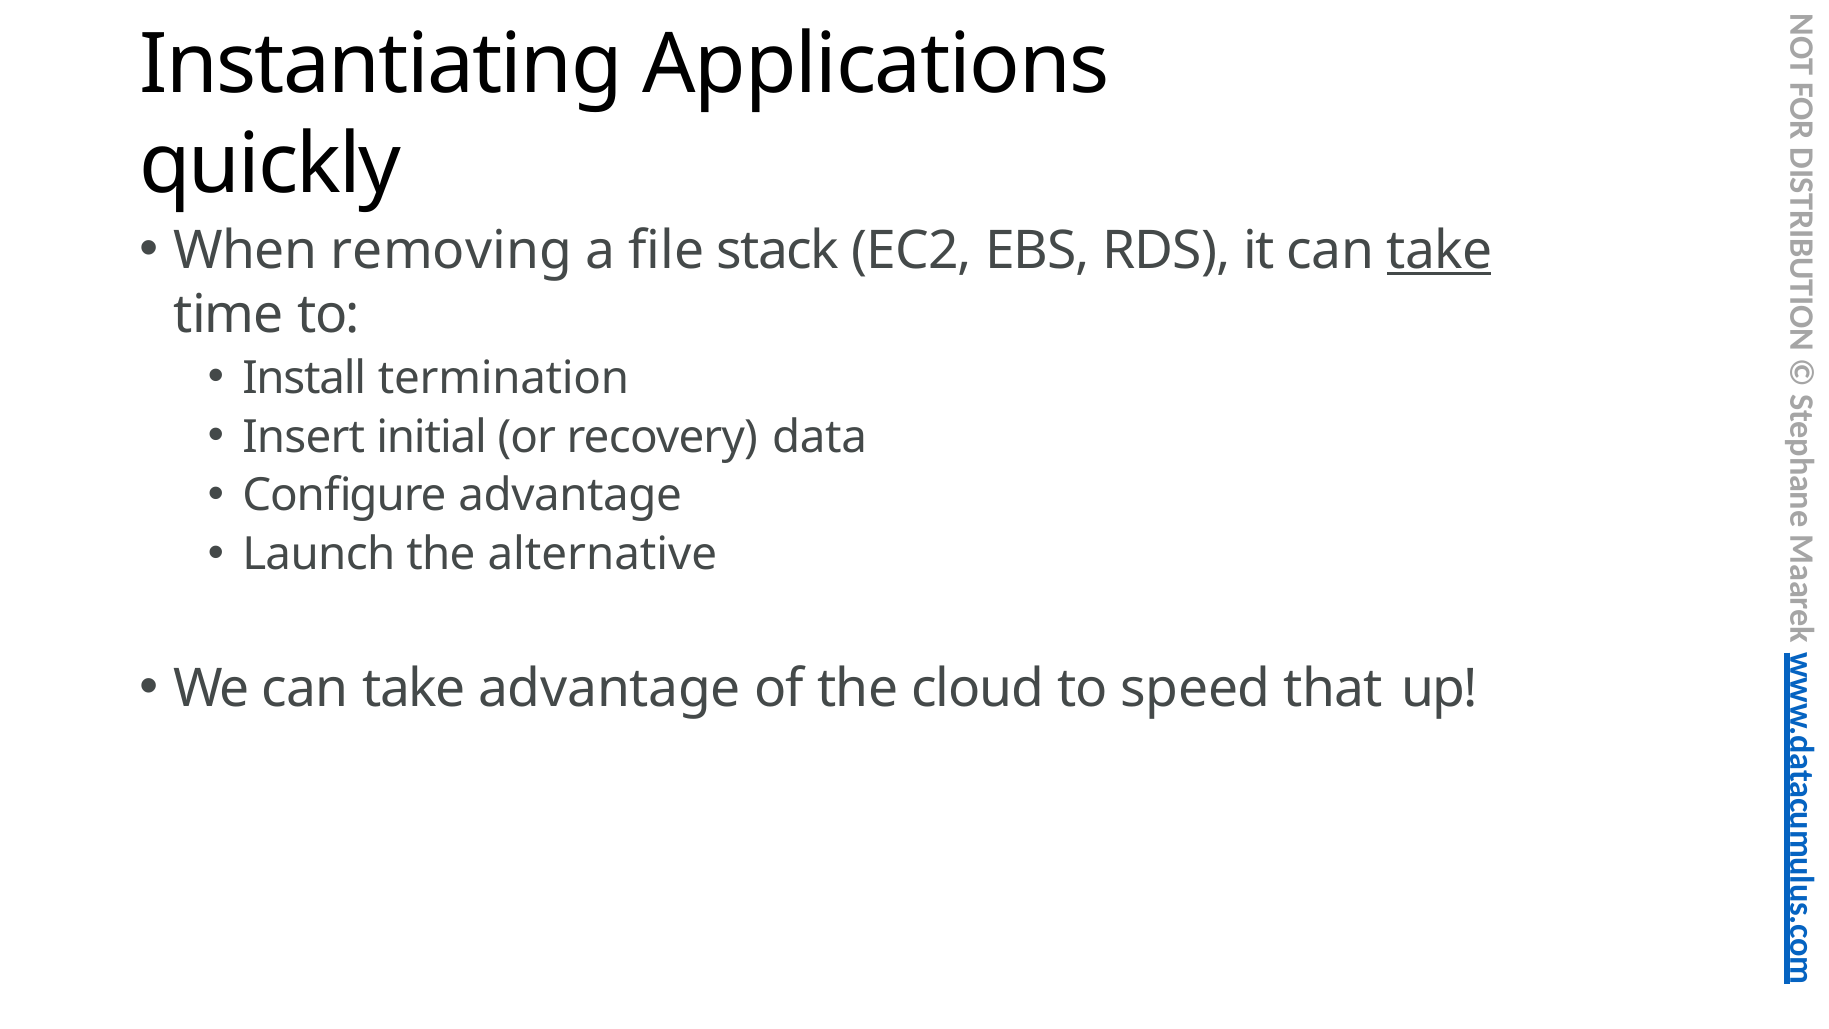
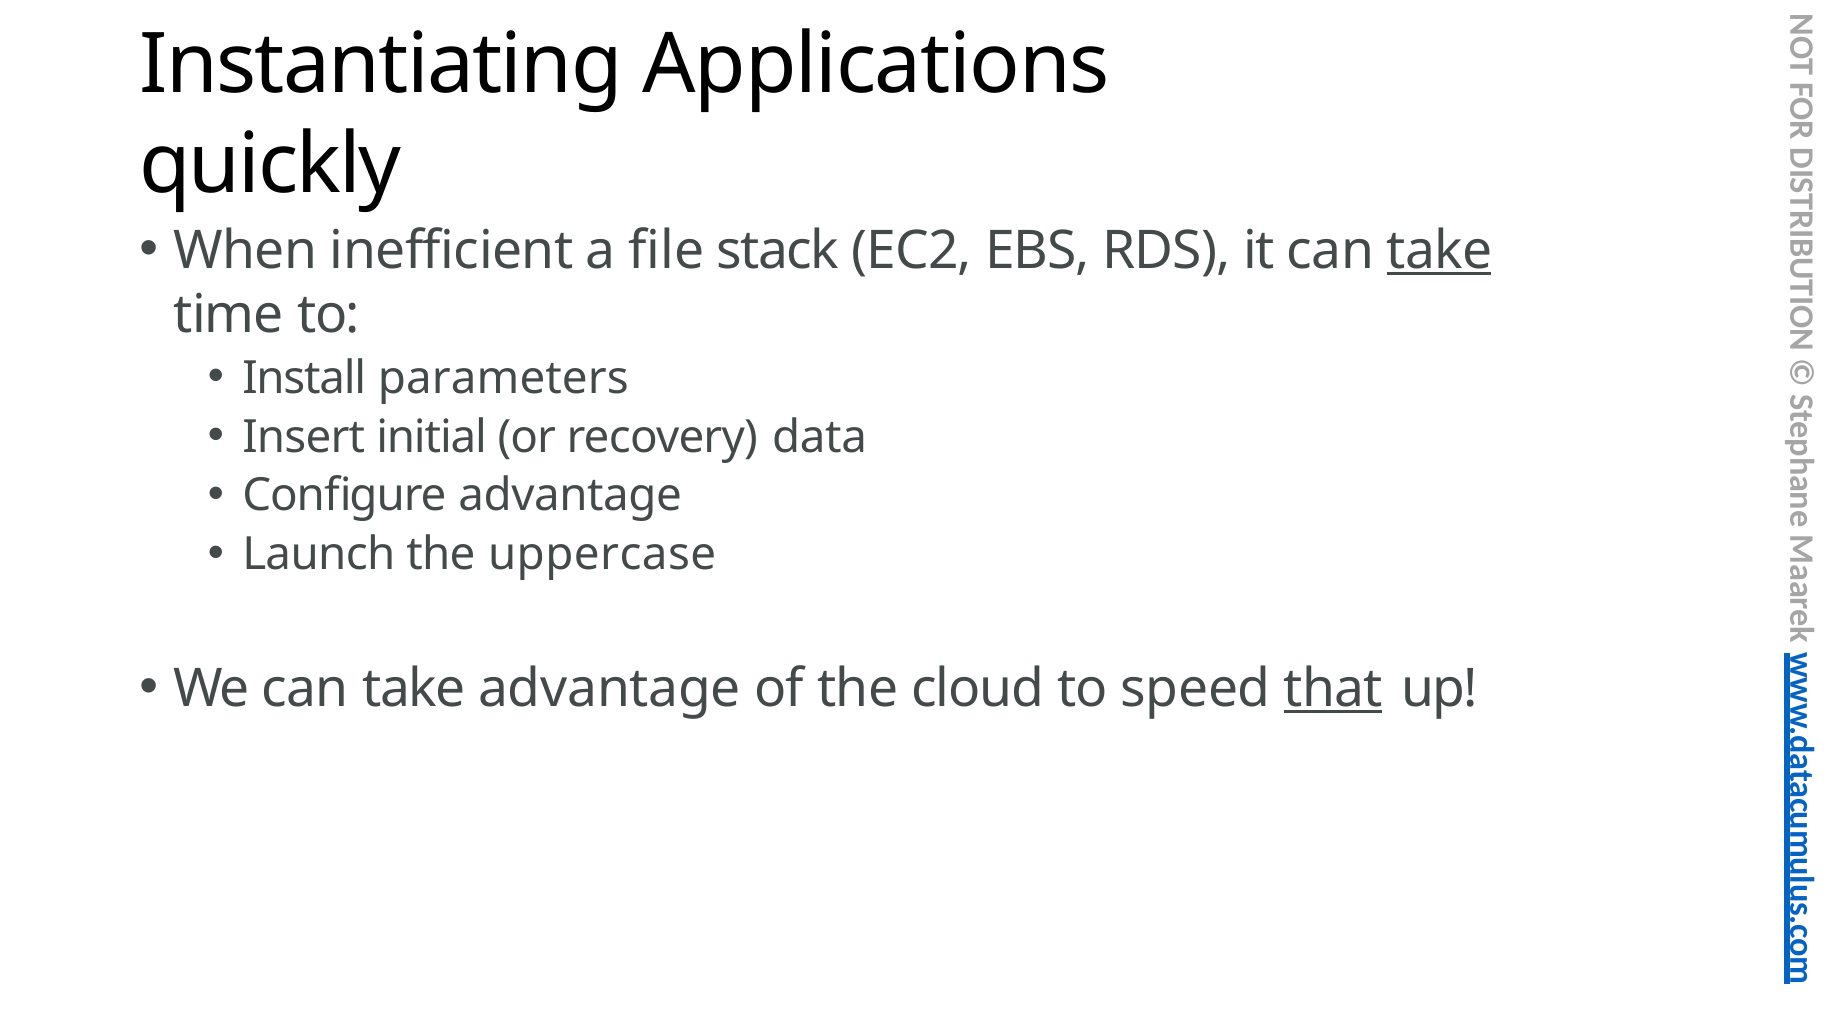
removing: removing -> inefficient (452, 251)
termination: termination -> parameters (503, 378)
alternative: alternative -> uppercase (602, 555)
that underline: none -> present (1333, 689)
